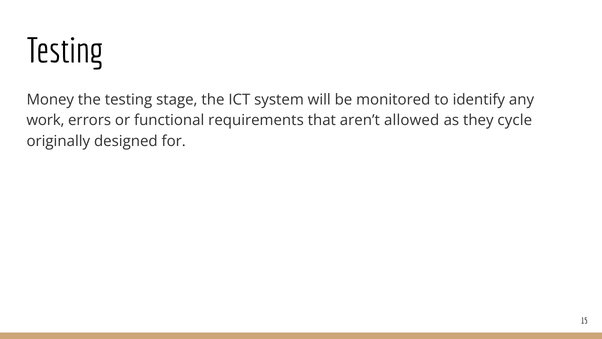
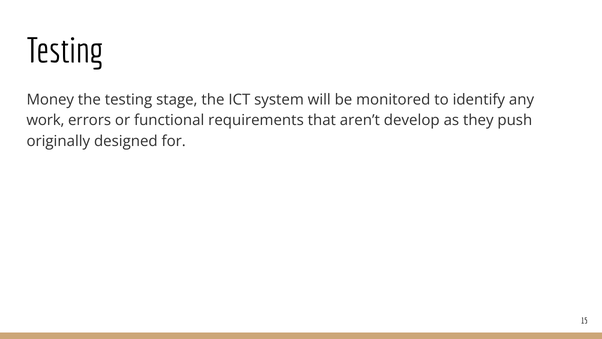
allowed: allowed -> develop (412, 120)
cycle: cycle -> push (515, 120)
